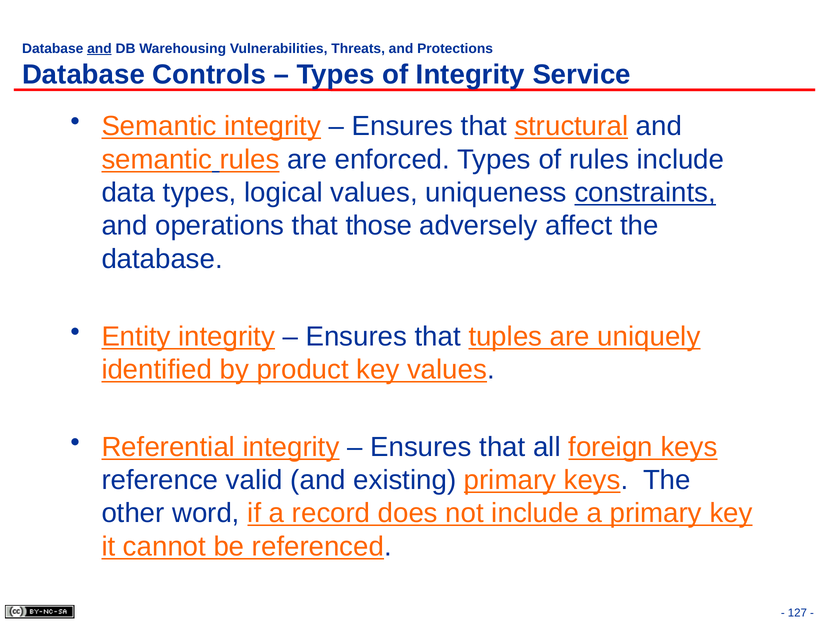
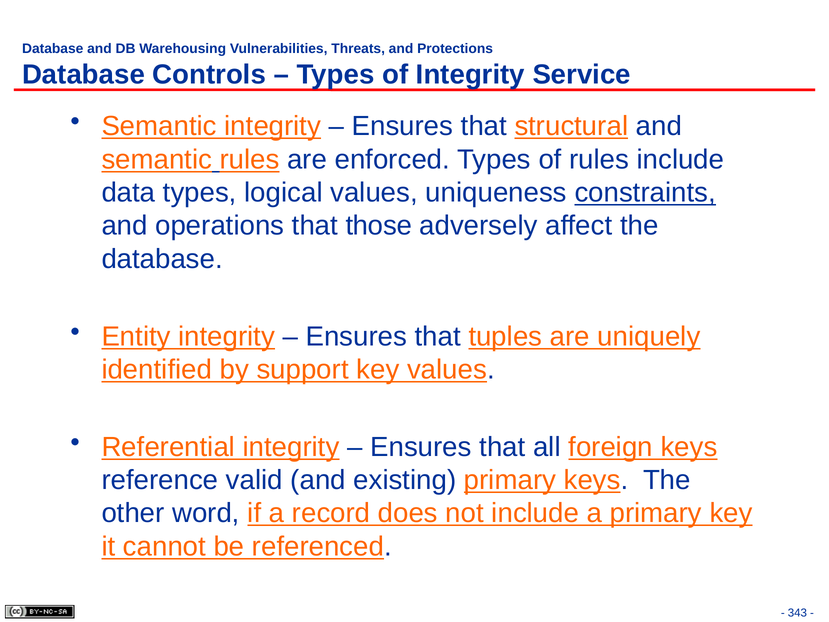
and underline: present -> none (99, 49)
product: product -> support (303, 369)
127: 127 -> 343 (797, 613)
